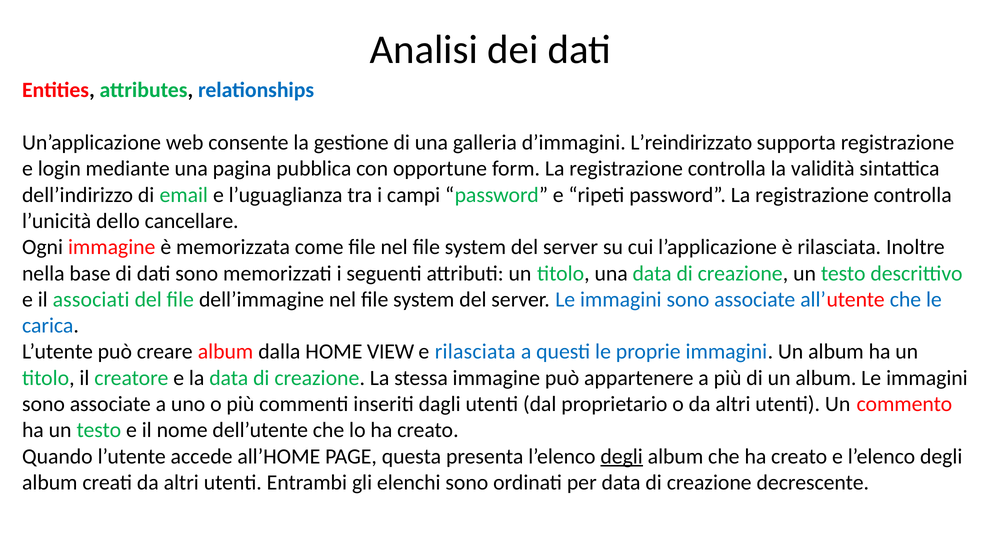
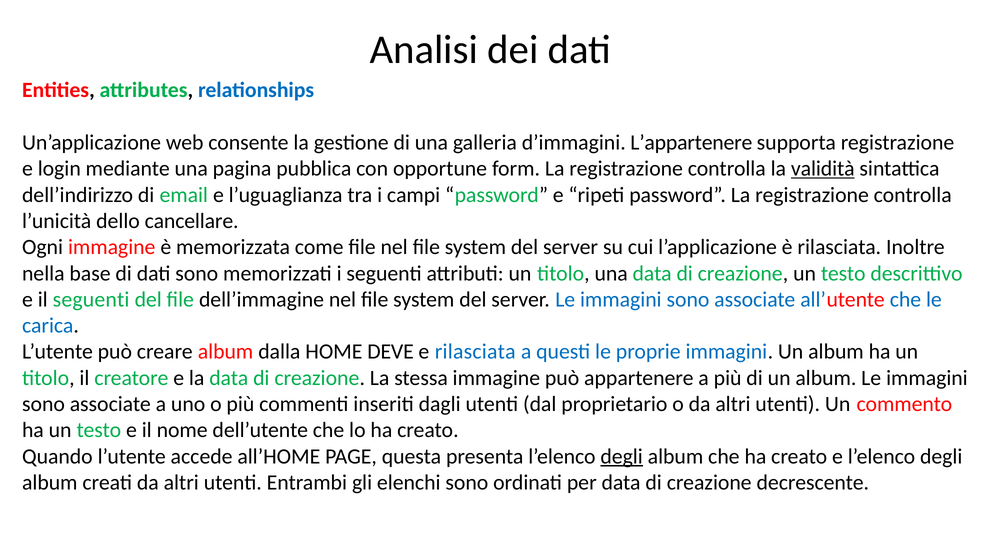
L’reindirizzato: L’reindirizzato -> L’appartenere (691, 143)
validità underline: none -> present (823, 169)
il associati: associati -> seguenti (91, 299)
VIEW: VIEW -> DEVE (391, 352)
